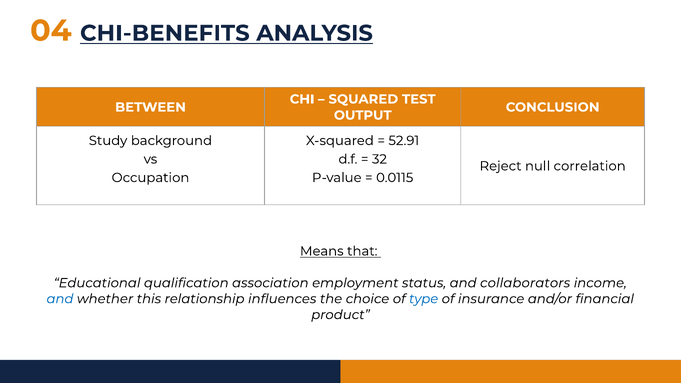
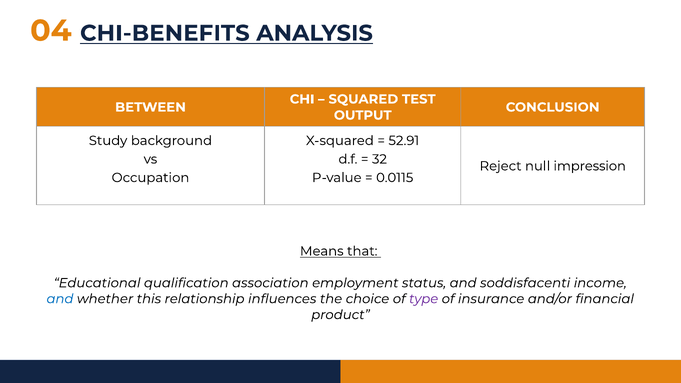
correlation: correlation -> impression (590, 166)
collaborators: collaborators -> soddisfacenti (525, 283)
type colour: blue -> purple (424, 299)
